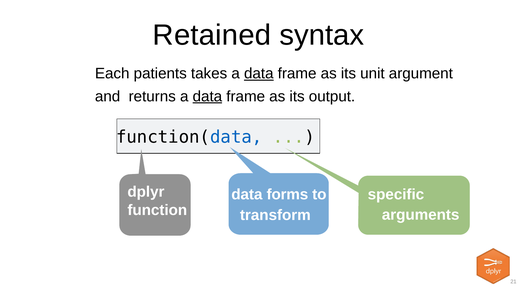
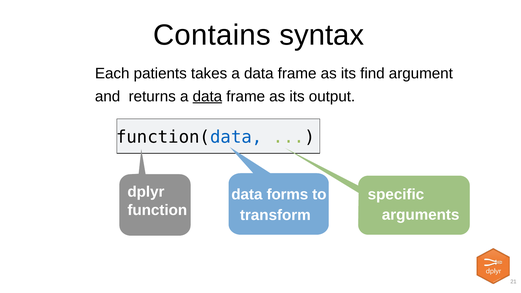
Retained: Retained -> Contains (212, 35)
data underline: present -> none (259, 74)
unit: unit -> find (372, 74)
